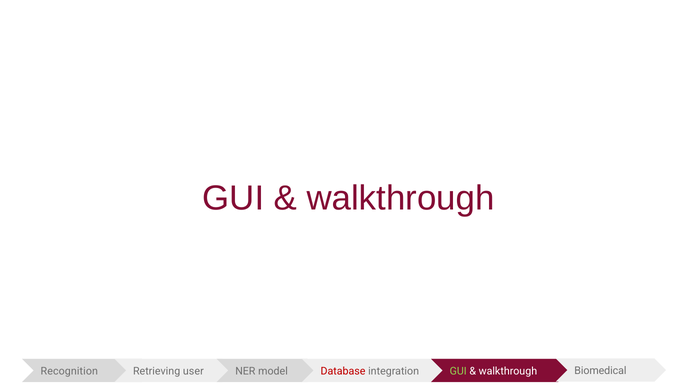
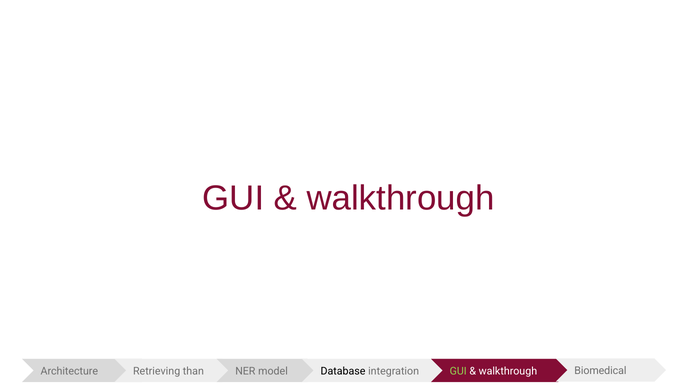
Recognition: Recognition -> Architecture (69, 371)
user: user -> than (193, 371)
Database colour: red -> black (343, 371)
